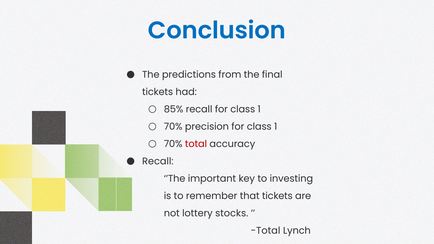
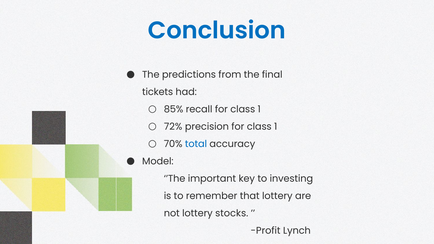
70%: 70% -> 72% (173, 127)
total colour: red -> blue (196, 144)
Recall: Recall -> Model (158, 161)
that tickets: tickets -> lottery (277, 196)
Total: Total -> Profit (266, 231)
